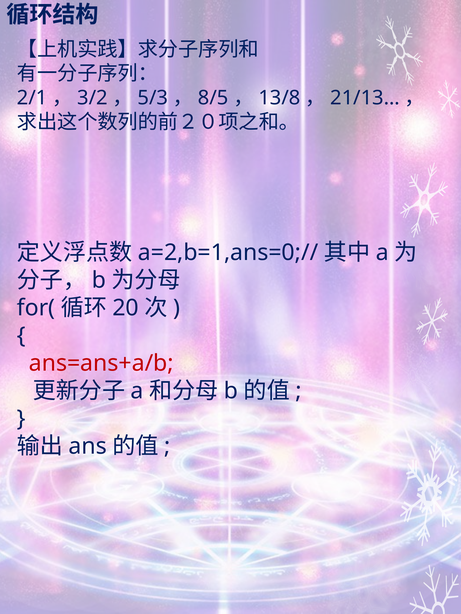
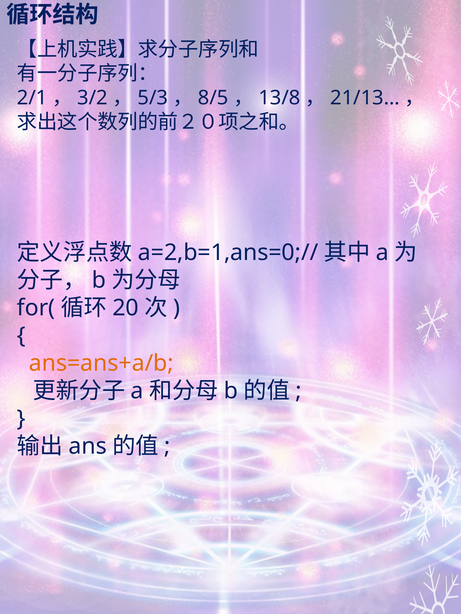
ans=ans+a/b colour: red -> orange (101, 364)
